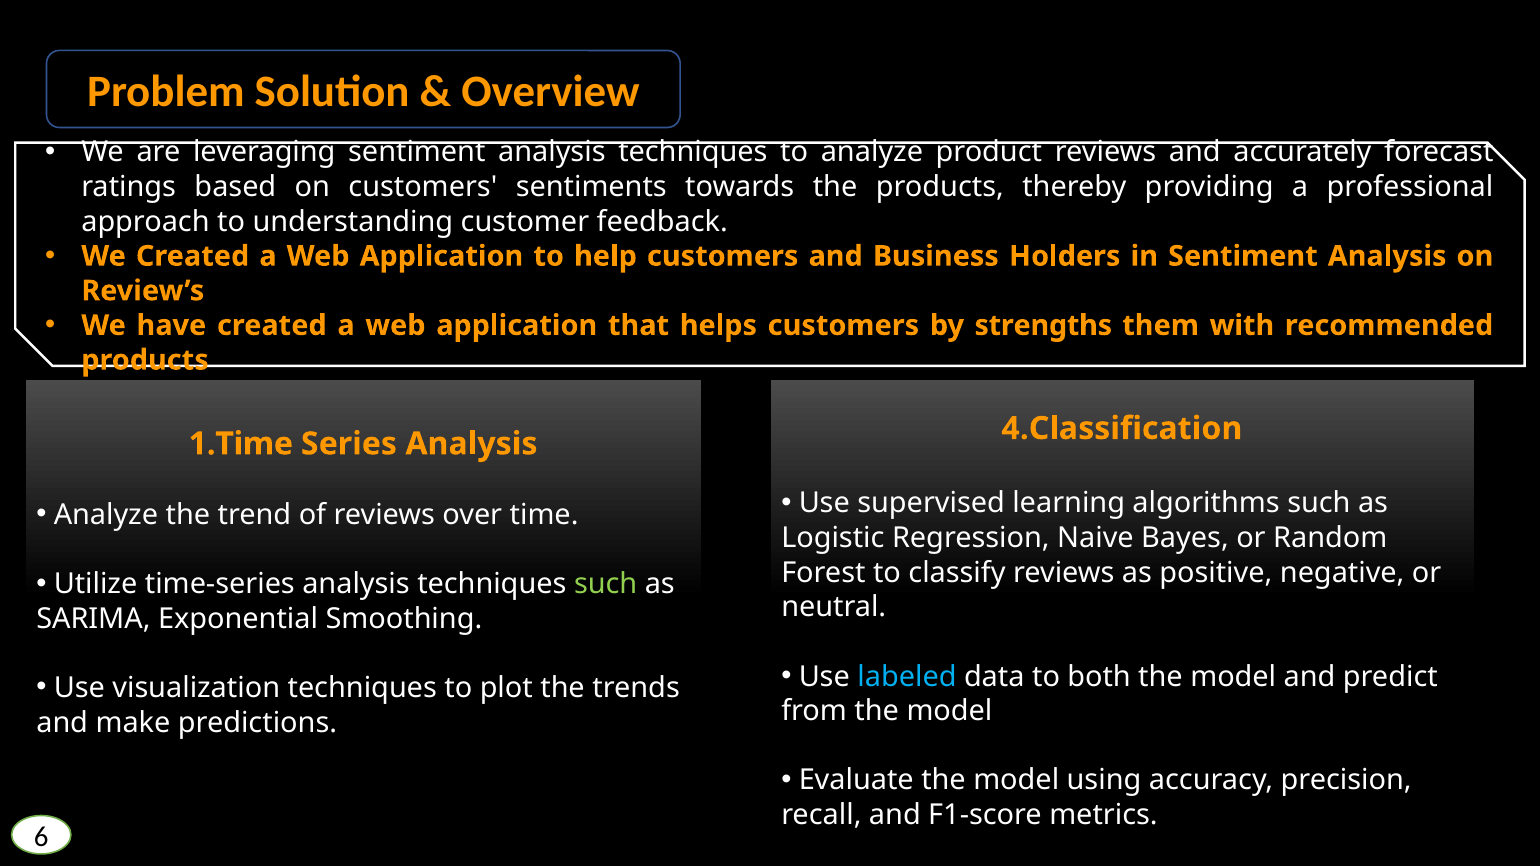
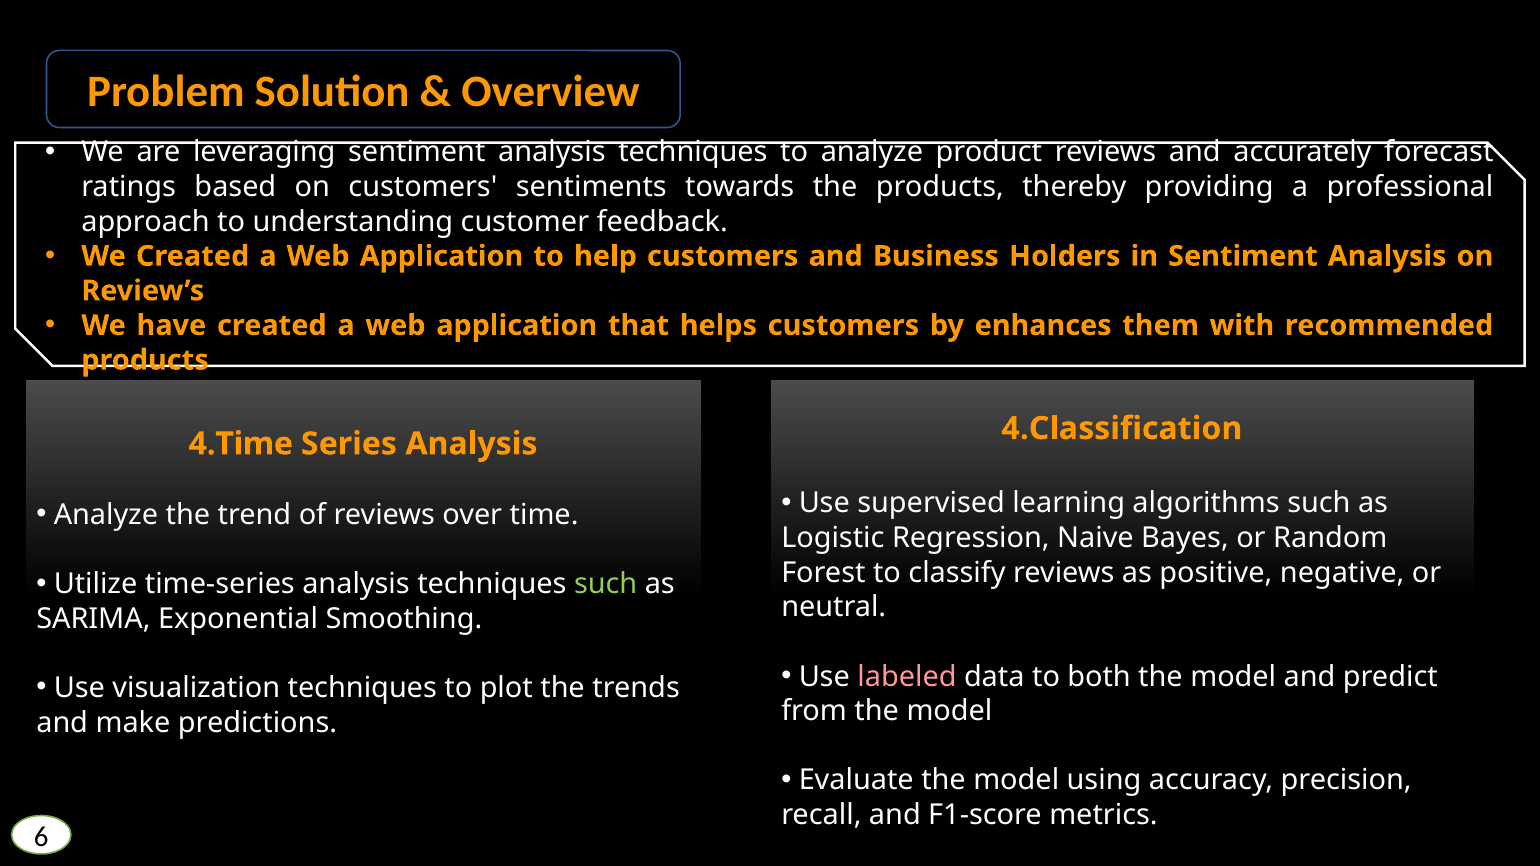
strengths: strengths -> enhances (1043, 326)
1.Time: 1.Time -> 4.Time (241, 444)
labeled colour: light blue -> pink (907, 677)
